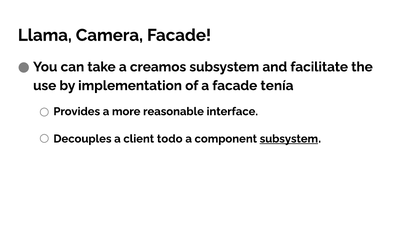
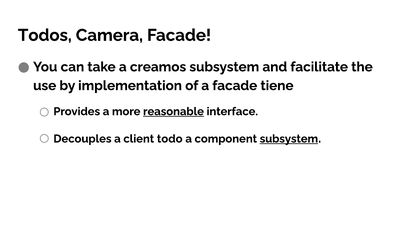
Llama: Llama -> Todos (45, 35)
tenía: tenía -> tiene (277, 85)
reasonable underline: none -> present (174, 111)
